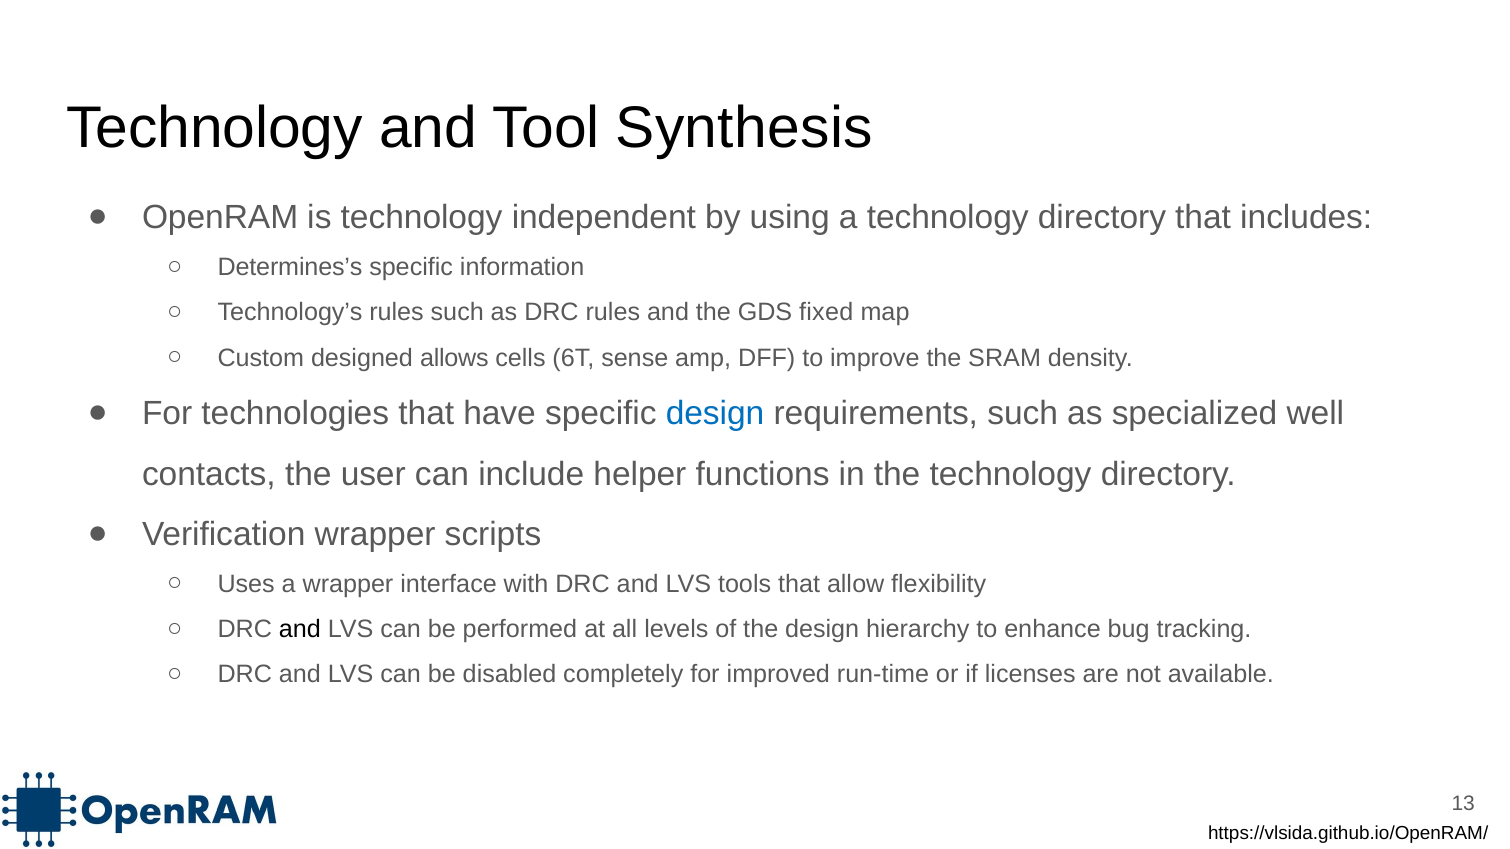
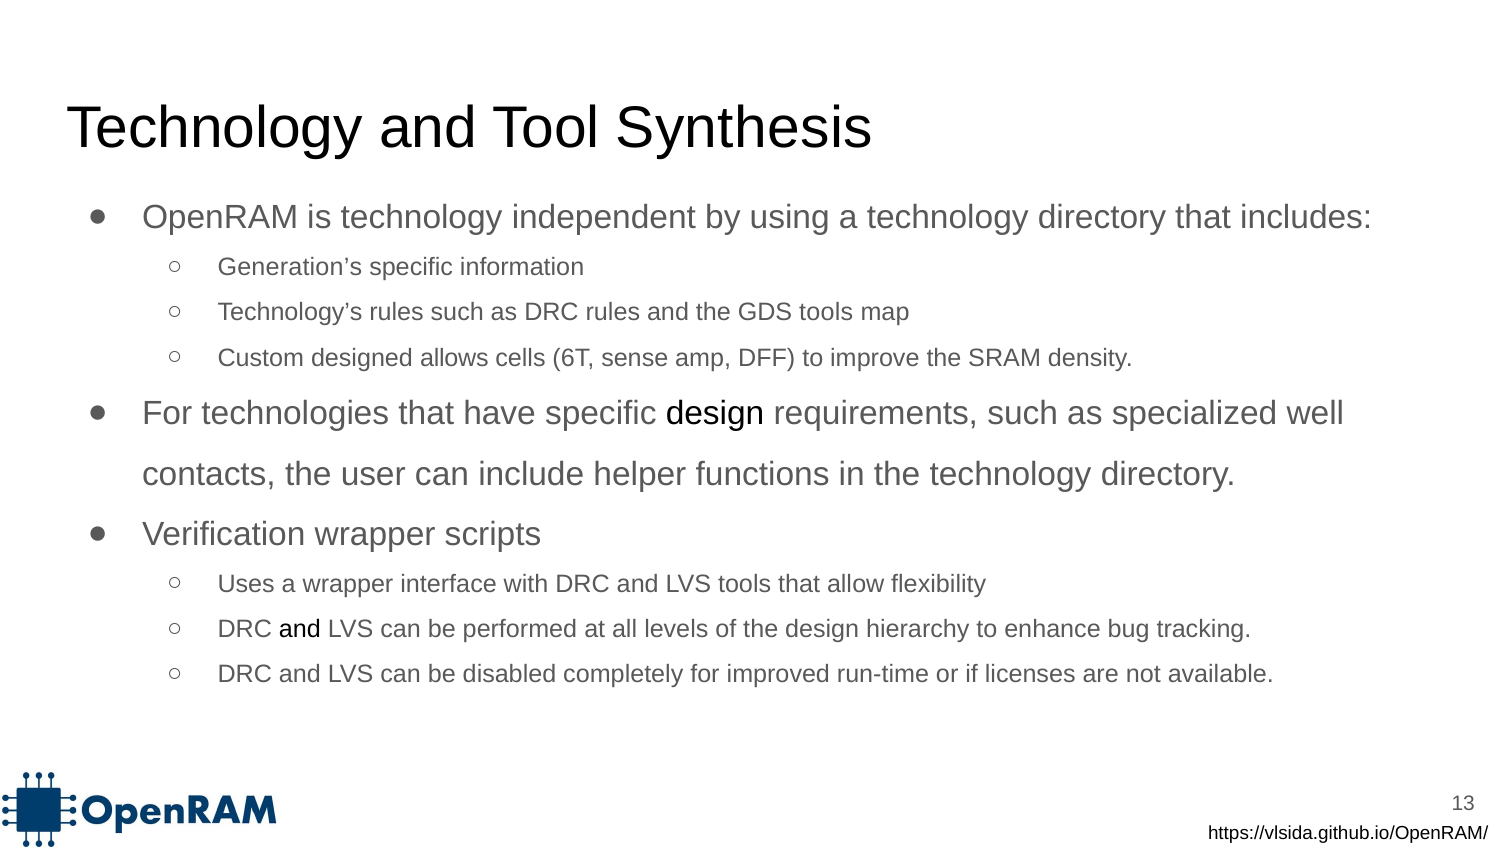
Determines’s: Determines’s -> Generation’s (290, 267)
GDS fixed: fixed -> tools (826, 313)
design colour: blue -> black (715, 414)
